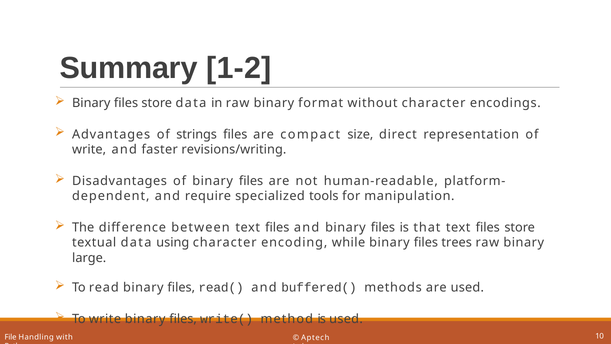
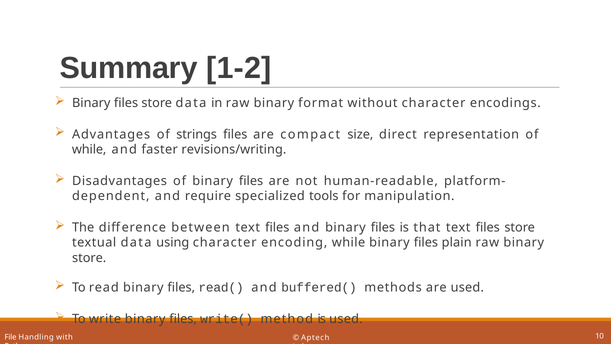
write: write -> while (89, 149)
trees: trees -> plain (457, 242)
large: large -> store (89, 258)
